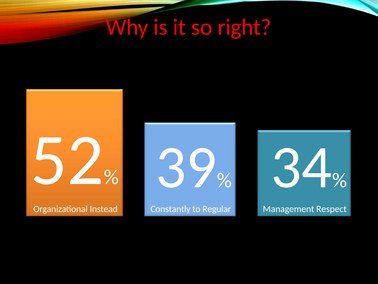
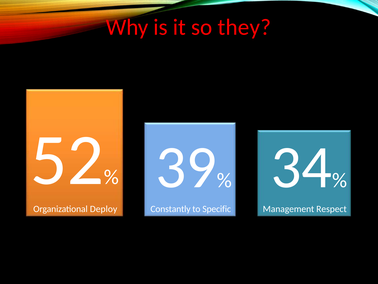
right: right -> they (244, 27)
Regular: Regular -> Specific (217, 209)
Instead: Instead -> Deploy (104, 209)
